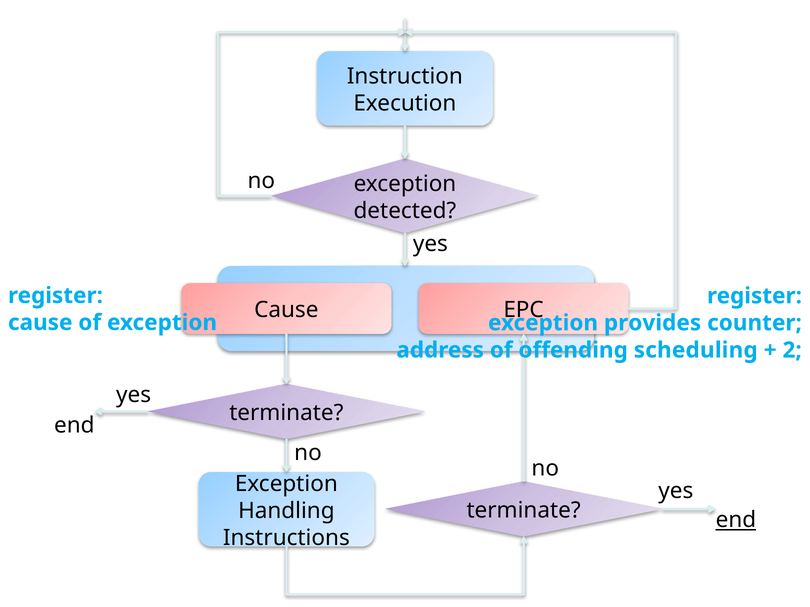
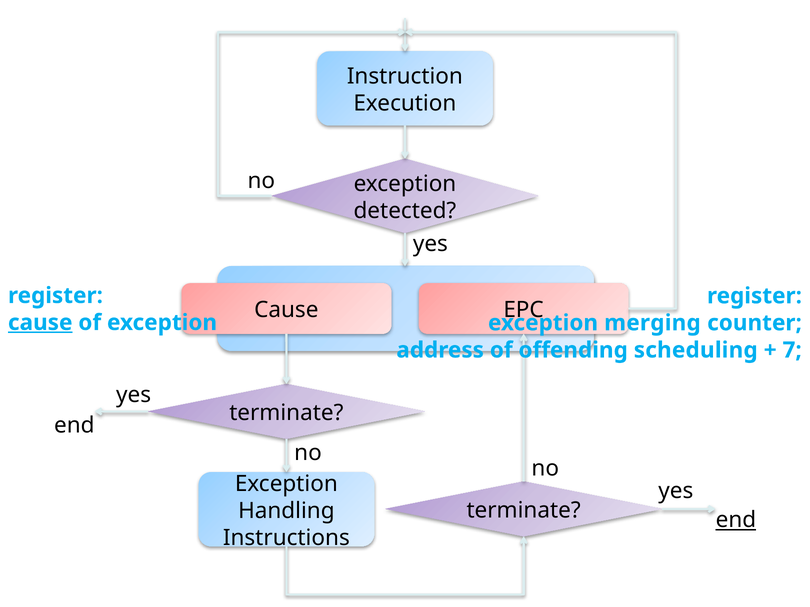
cause underline: none -> present (40, 323)
provides: provides -> merging (652, 323)
2: 2 -> 7 (792, 350)
